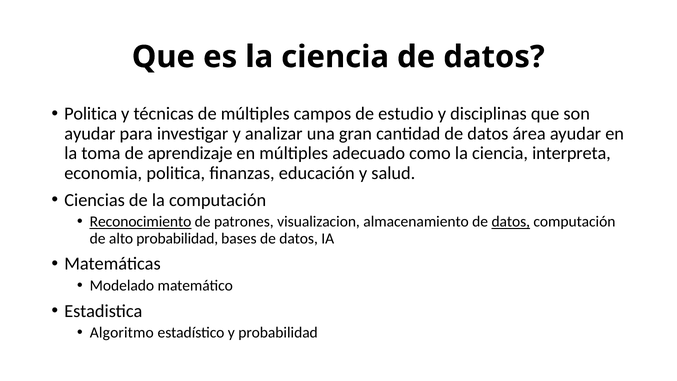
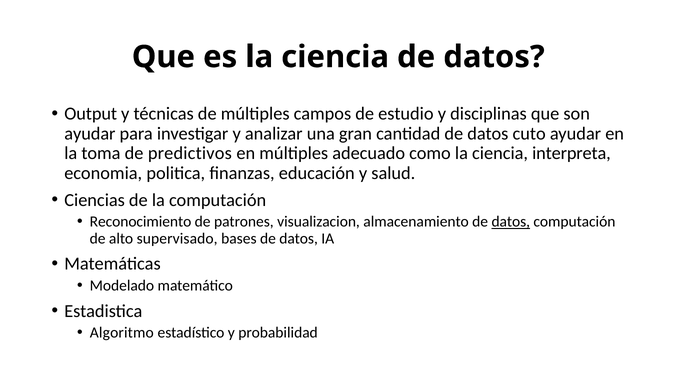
Politica: Politica -> Output (91, 114)
área: área -> cuto (529, 133)
aprendizaje: aprendizaje -> predictivos (190, 153)
Reconocimiento underline: present -> none (141, 222)
alto probabilidad: probabilidad -> supervisado (177, 238)
